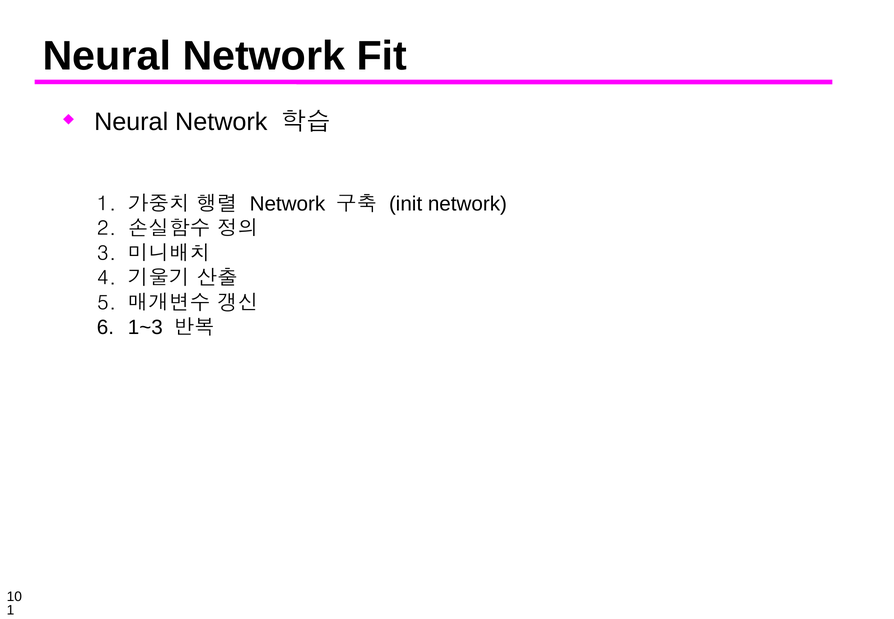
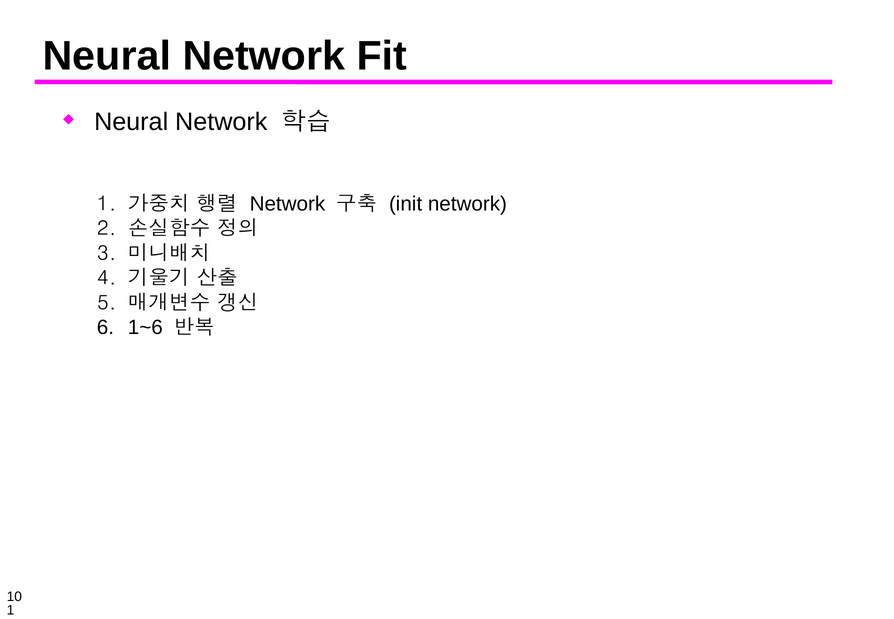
1~3: 1~3 -> 1~6 (145, 328)
